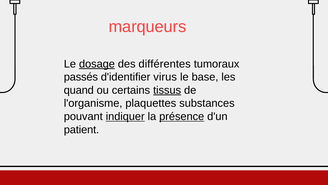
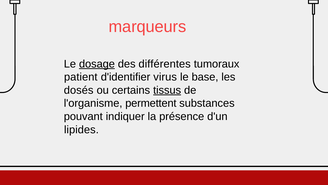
passés: passés -> patient (81, 77)
quand: quand -> dosés (79, 90)
plaquettes: plaquettes -> permettent (151, 103)
indiquer underline: present -> none (125, 116)
présence underline: present -> none (182, 116)
patient: patient -> lipides (81, 129)
